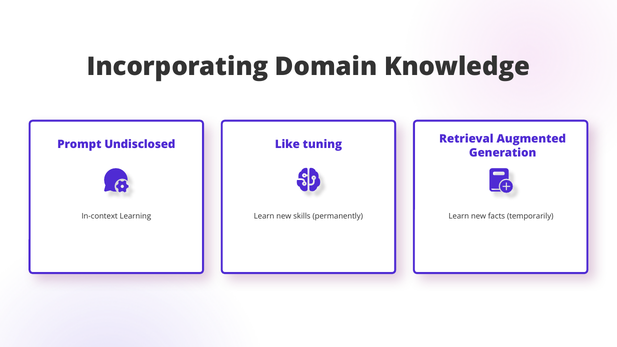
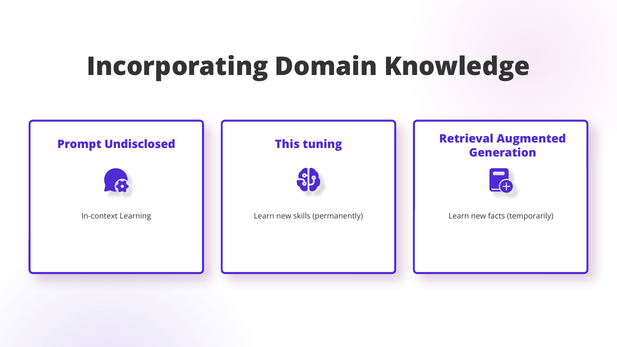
Like: Like -> This (287, 144)
